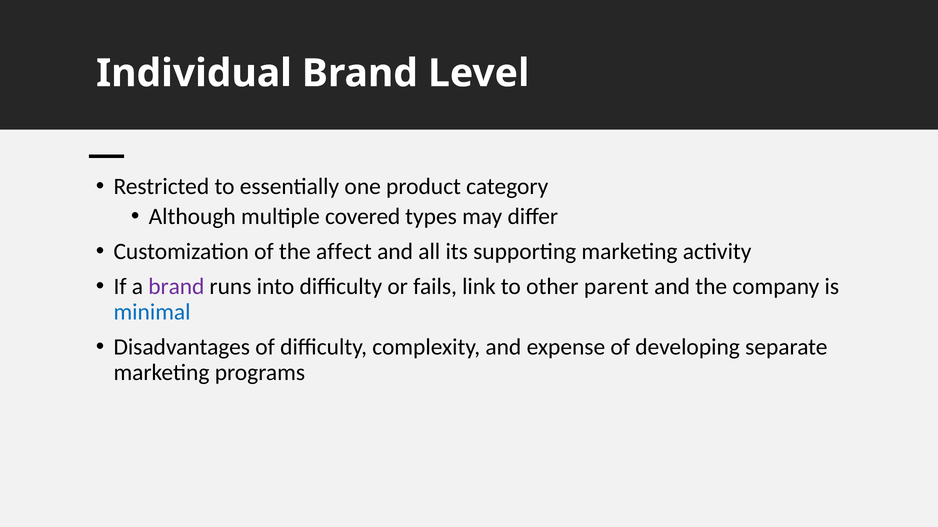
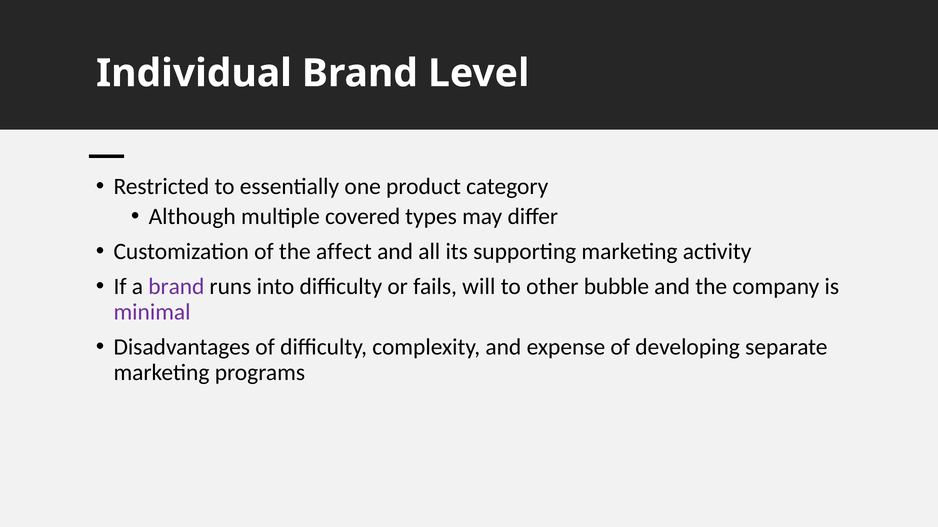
link: link -> will (479, 287)
parent: parent -> bubble (616, 287)
minimal colour: blue -> purple (152, 312)
